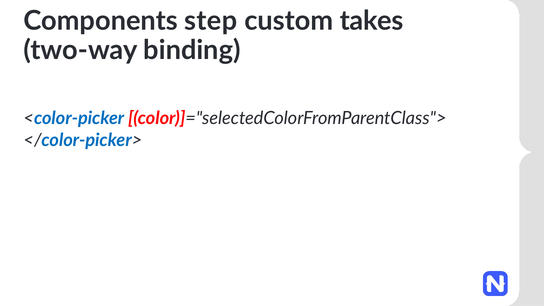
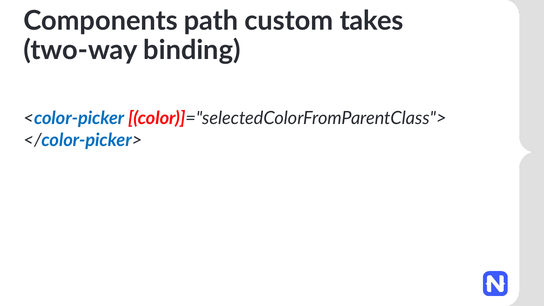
step: step -> path (211, 21)
